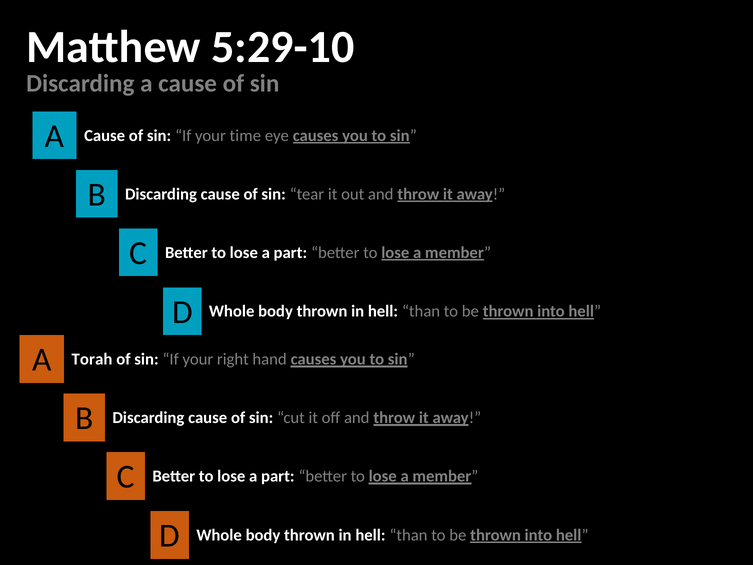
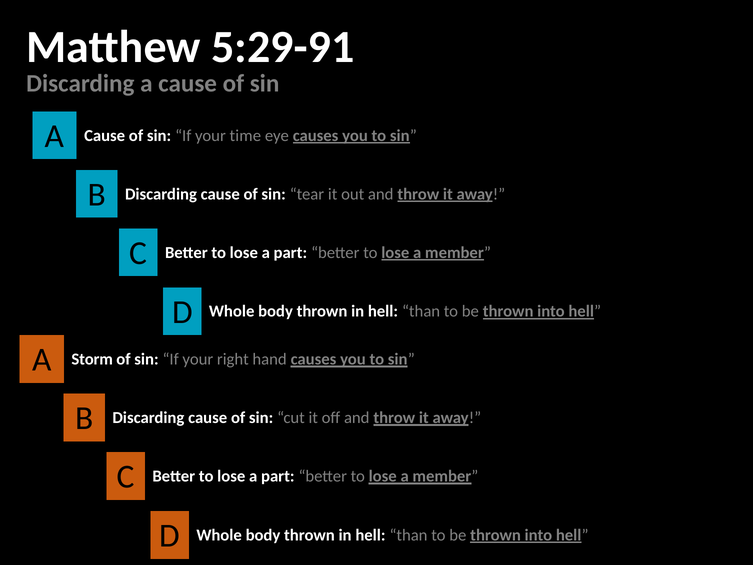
5:29-10: 5:29-10 -> 5:29-91 (283, 47)
Torah: Torah -> Storm (92, 359)
